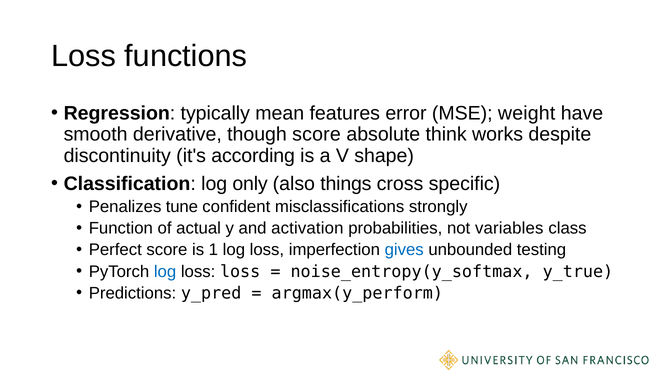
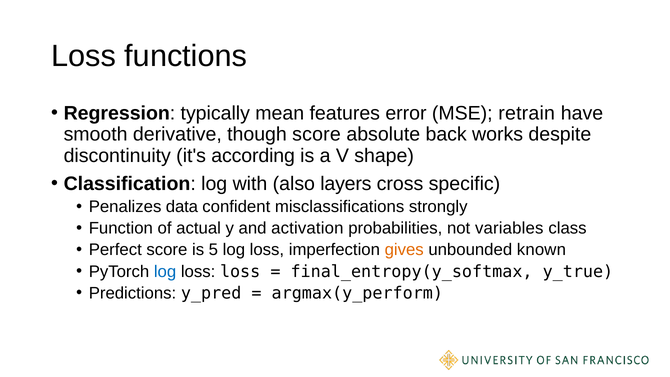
weight: weight -> retrain (527, 113)
think: think -> back (446, 134)
only: only -> with (250, 184)
things: things -> layers (346, 184)
tune: tune -> data (182, 207)
1: 1 -> 5 (213, 250)
gives colour: blue -> orange (404, 250)
testing: testing -> known (541, 250)
noise_entropy(y_softmax: noise_entropy(y_softmax -> final_entropy(y_softmax (412, 271)
